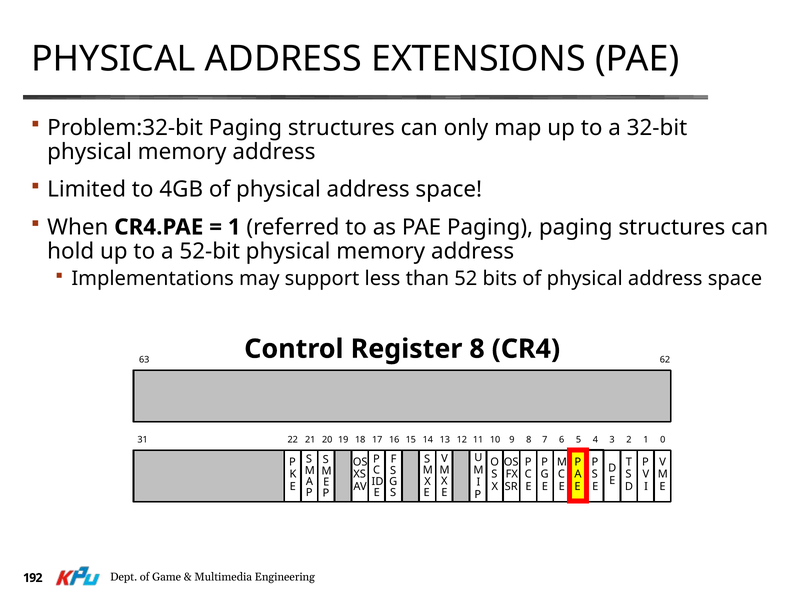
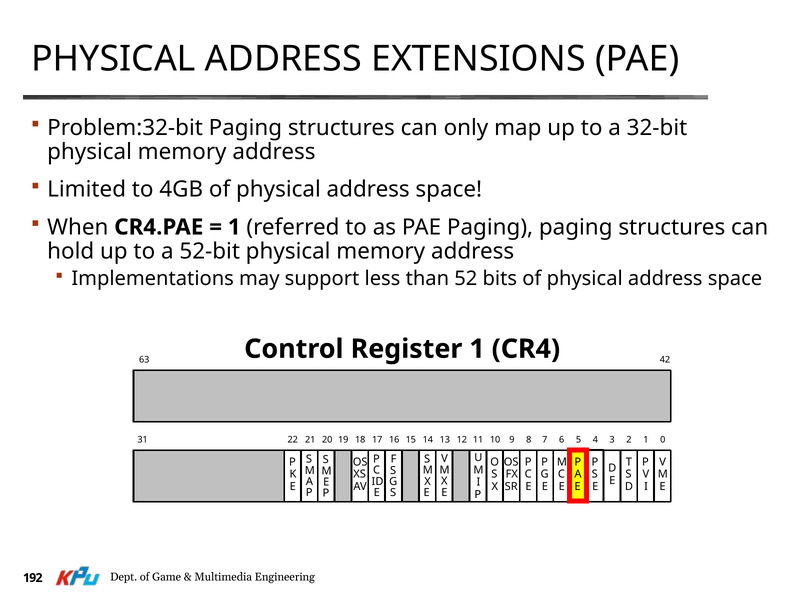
Register 8: 8 -> 1 (477, 349)
62: 62 -> 42 (665, 359)
